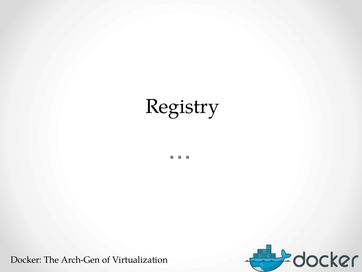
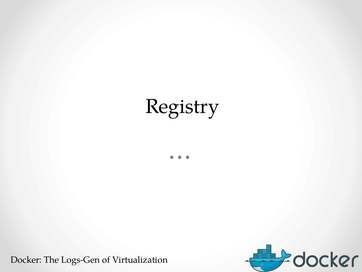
Arch-Gen: Arch-Gen -> Logs-Gen (81, 259)
